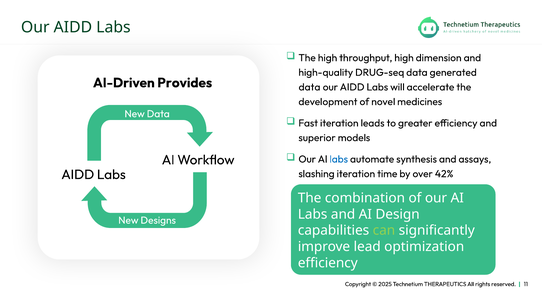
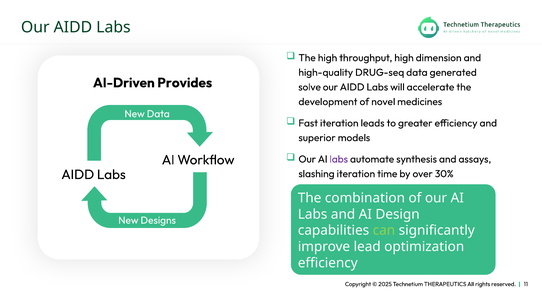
data: data -> solve (310, 87)
labs colour: blue -> purple (339, 159)
42%: 42% -> 30% (444, 174)
